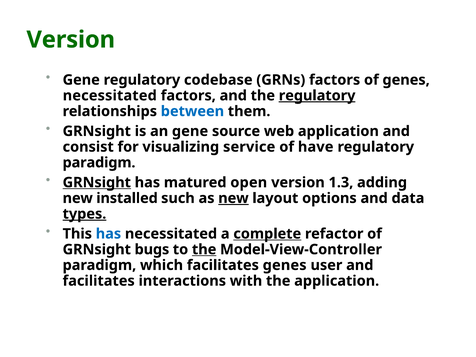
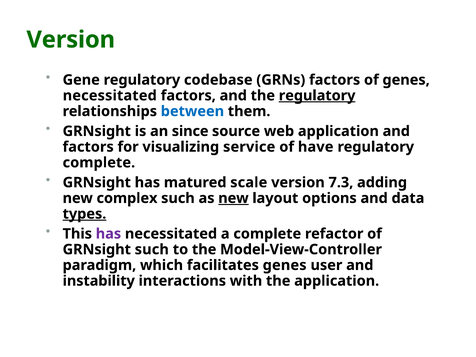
an gene: gene -> since (190, 131)
consist: consist -> factors (88, 147)
paradigm: paradigm -> complete (99, 163)
GRNsight underline: present -> none (97, 182)
open: open -> scale (249, 182)
1.3: 1.3 -> 7.3 (341, 182)
installed: installed -> complex (127, 198)
has colour: blue -> purple (108, 234)
complete underline: present -> none (267, 234)
GRNsight bugs: bugs -> such (152, 249)
the underline: present -> none (204, 249)
facilitates: facilitates -> instability (99, 281)
